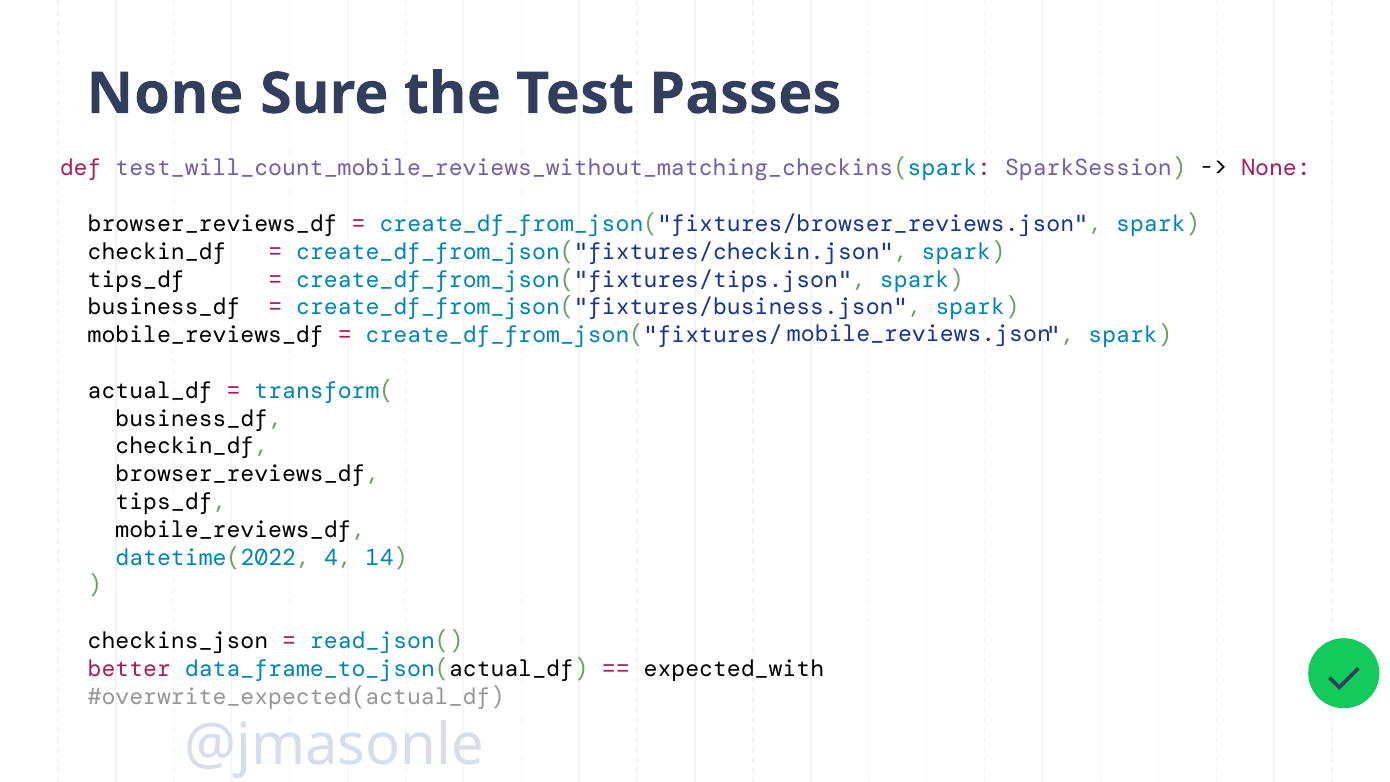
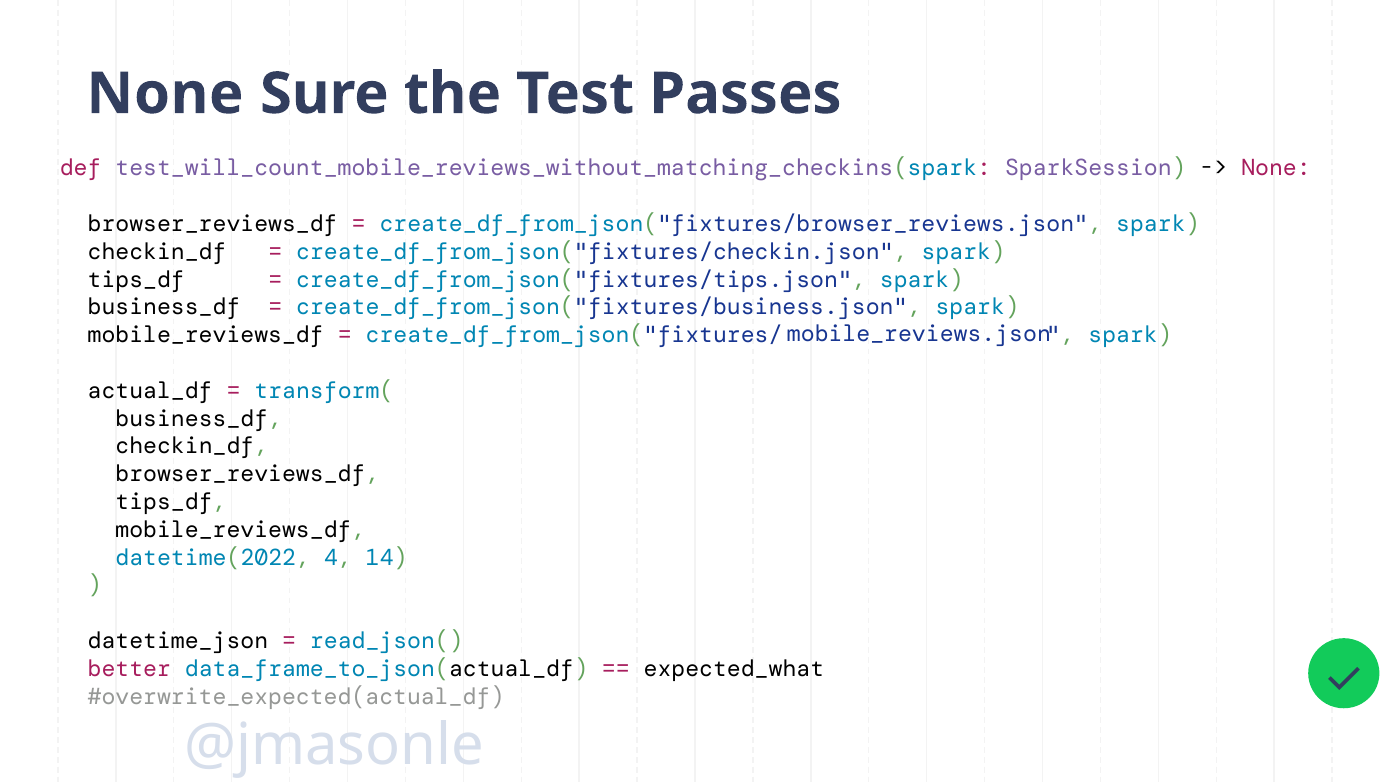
checkins_json: checkins_json -> datetime_json (178, 641)
expected_with: expected_with -> expected_what (734, 669)
